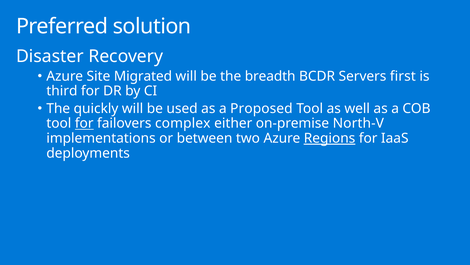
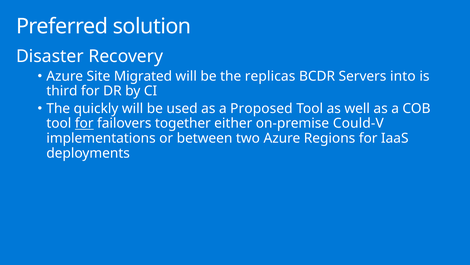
breadth: breadth -> replicas (270, 76)
first: first -> into (403, 76)
complex: complex -> together (183, 123)
North-V: North-V -> Could-V (358, 123)
Regions underline: present -> none (330, 138)
